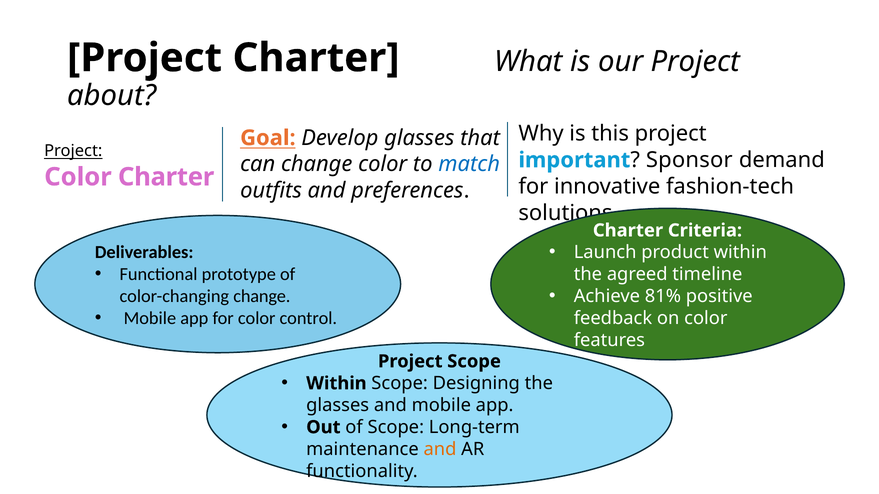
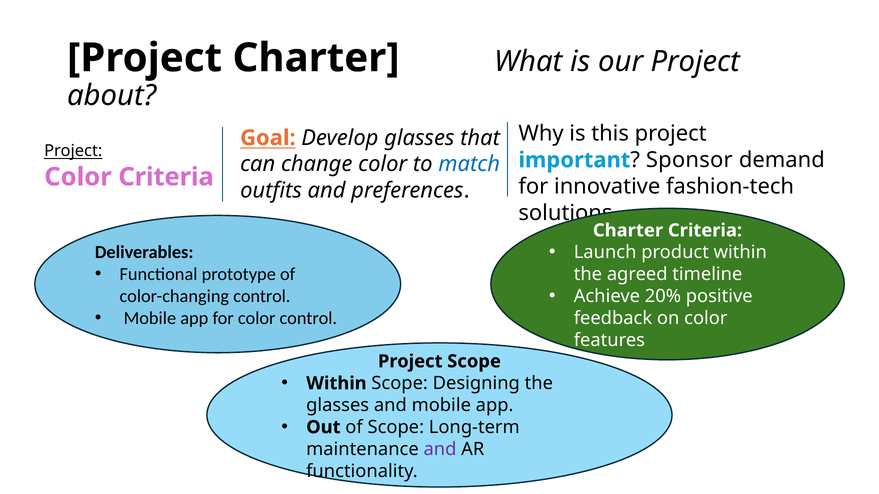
Color Charter: Charter -> Criteria (166, 177)
81%: 81% -> 20% (663, 297)
color-changing change: change -> control (262, 297)
and colour: orange -> purple (440, 450)
